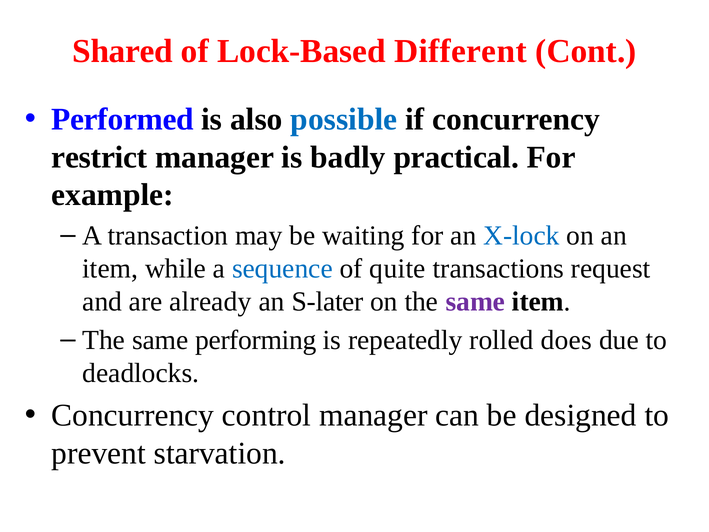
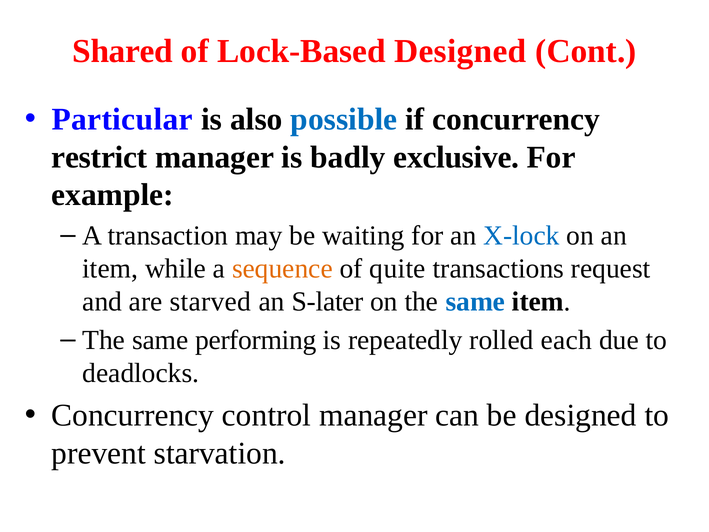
Lock-Based Different: Different -> Designed (460, 51)
Performed: Performed -> Particular (122, 119)
practical: practical -> exclusive (456, 157)
sequence colour: blue -> orange (282, 269)
already: already -> starved (211, 302)
same colour: purple -> blue (475, 302)
does: does -> each (566, 340)
